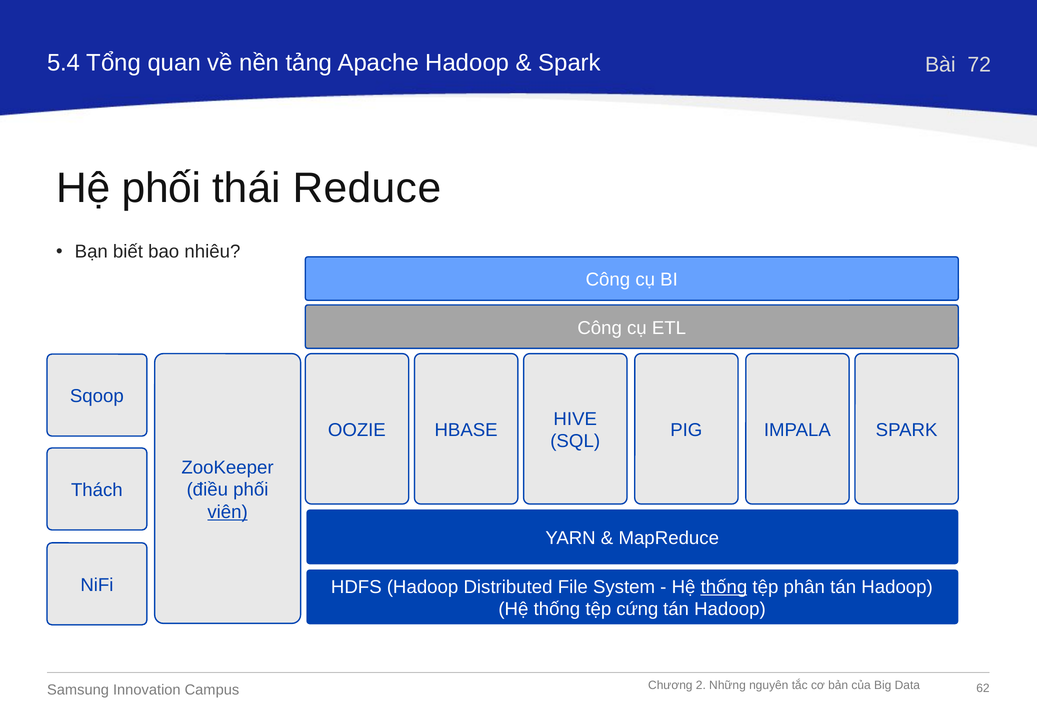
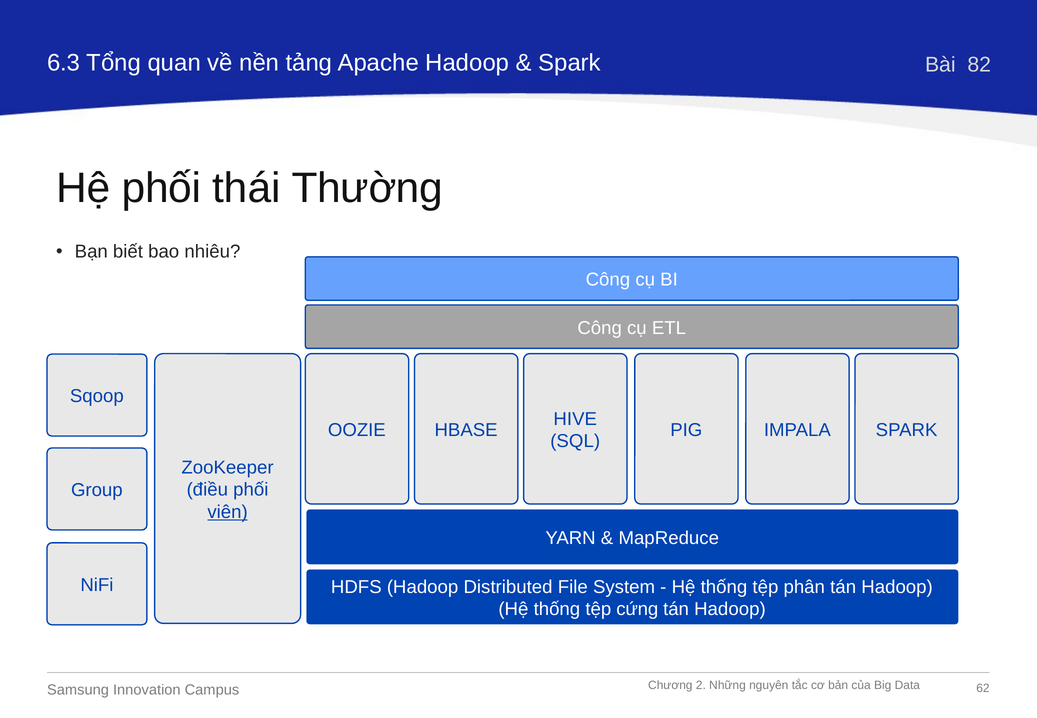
5.4: 5.4 -> 6.3 (64, 63)
72: 72 -> 82 (979, 65)
Reduce: Reduce -> Thường (367, 188)
Thách: Thách -> Group (97, 490)
thống underline: present -> none (724, 587)
